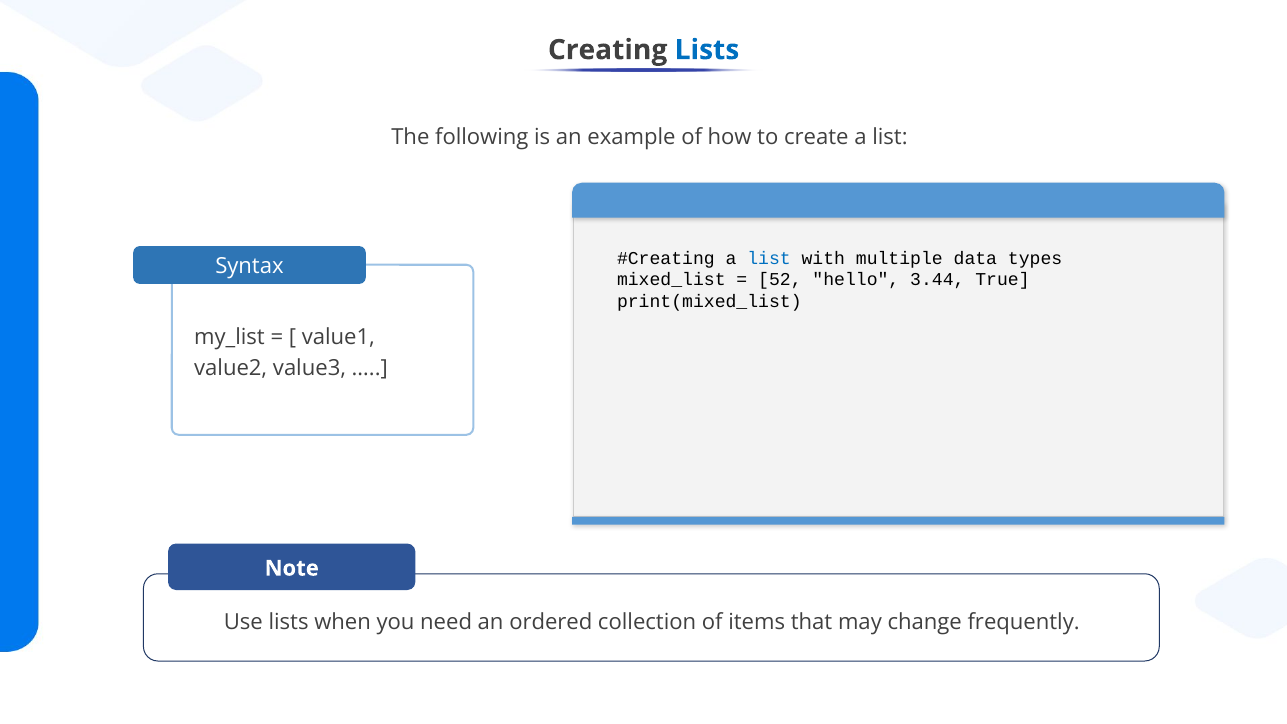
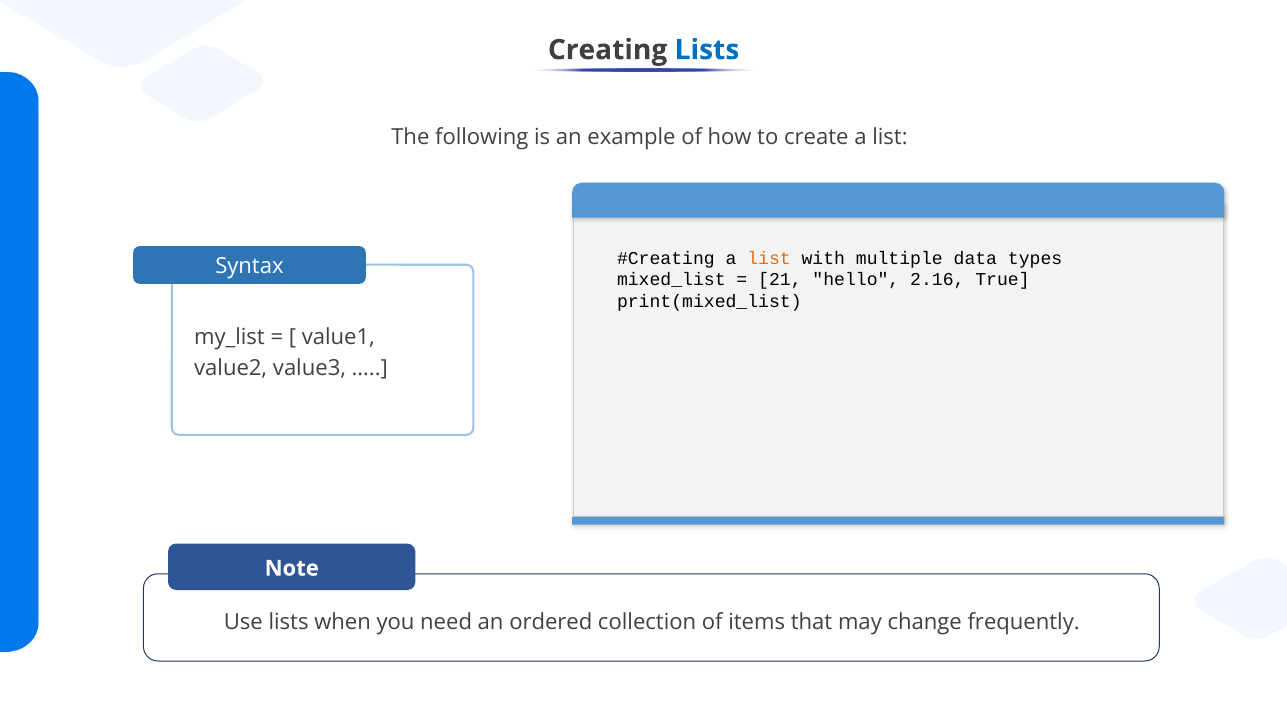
list colour: blue -> orange (769, 258)
52: 52 -> 21 (780, 280)
3.44: 3.44 -> 2.16 (937, 280)
